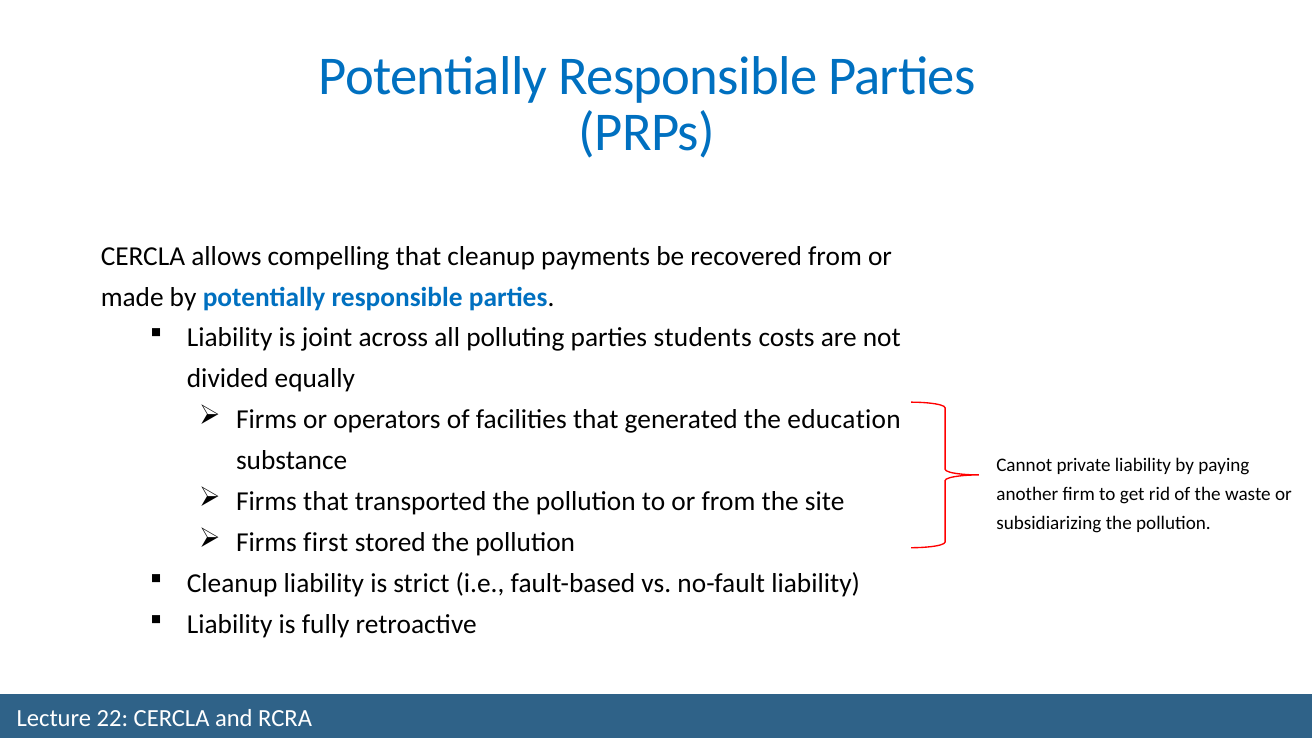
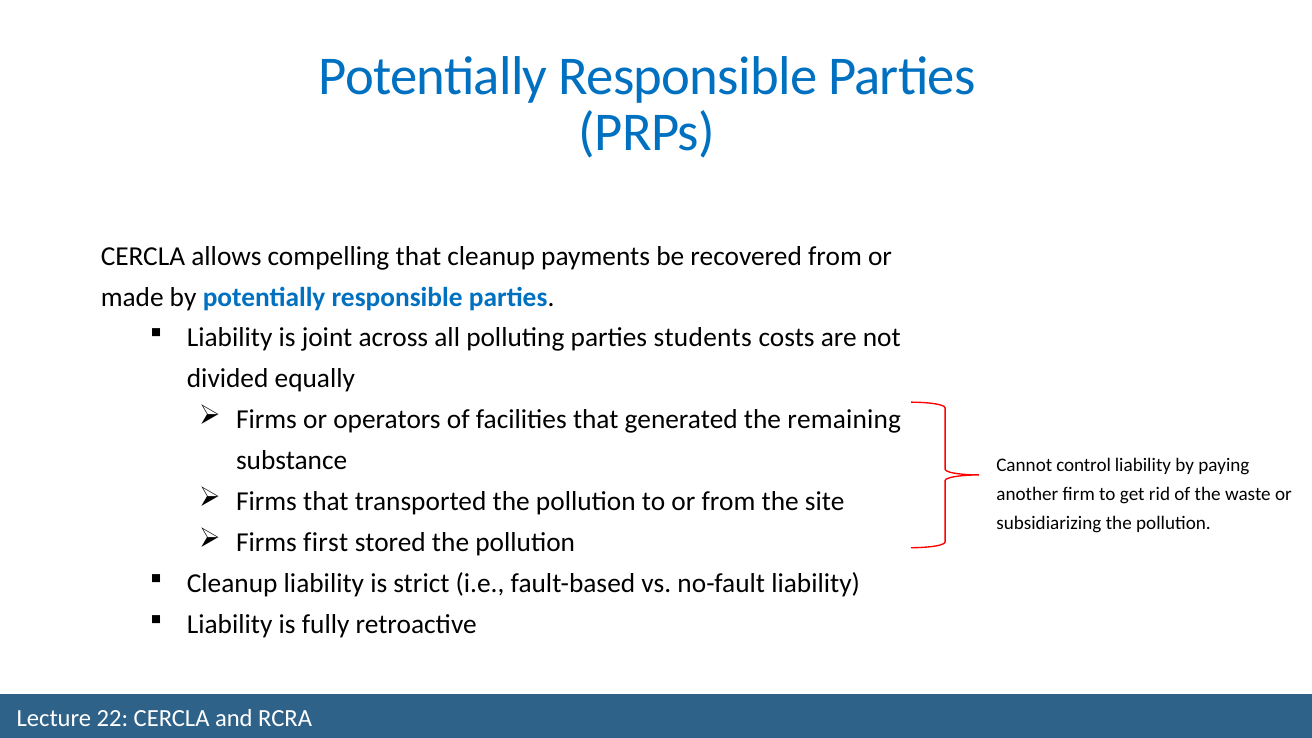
education: education -> remaining (844, 420)
private: private -> control (1084, 466)
